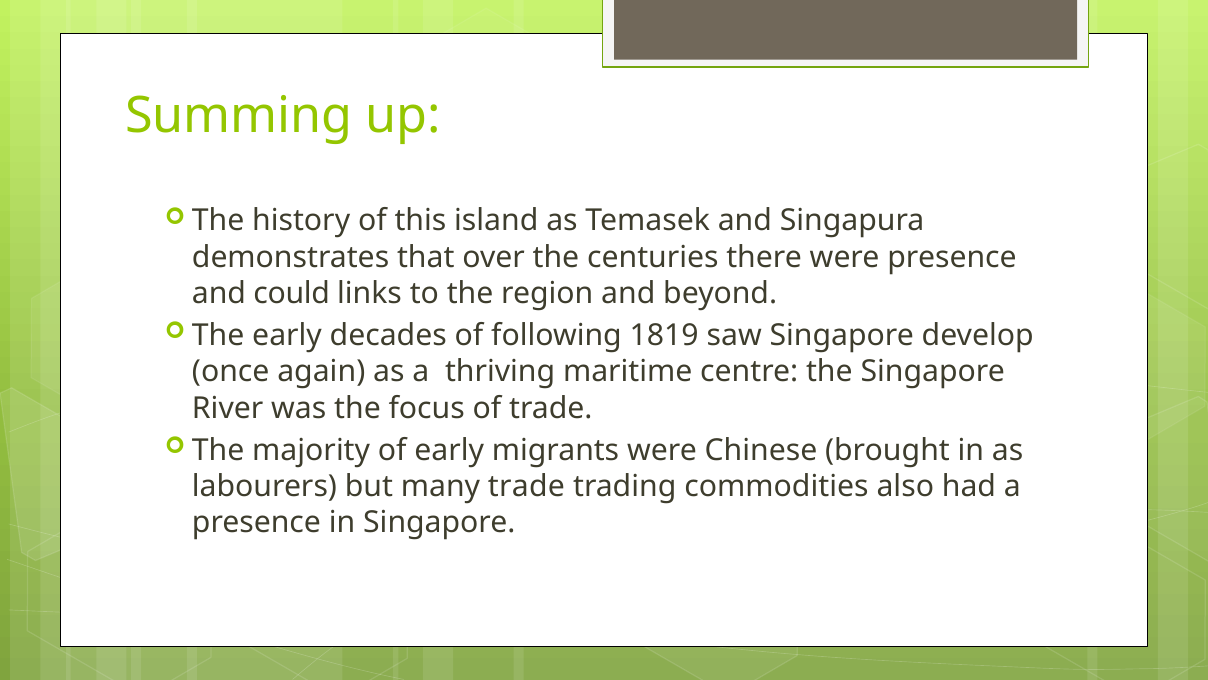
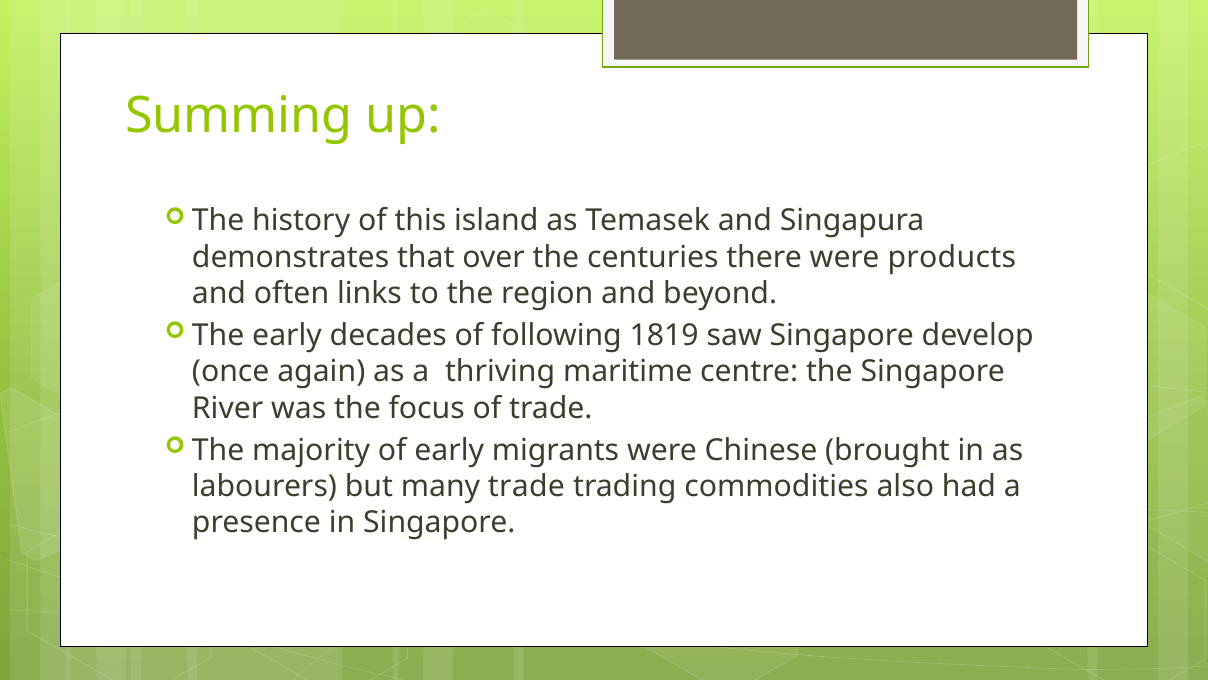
were presence: presence -> products (952, 257)
could: could -> often (292, 293)
